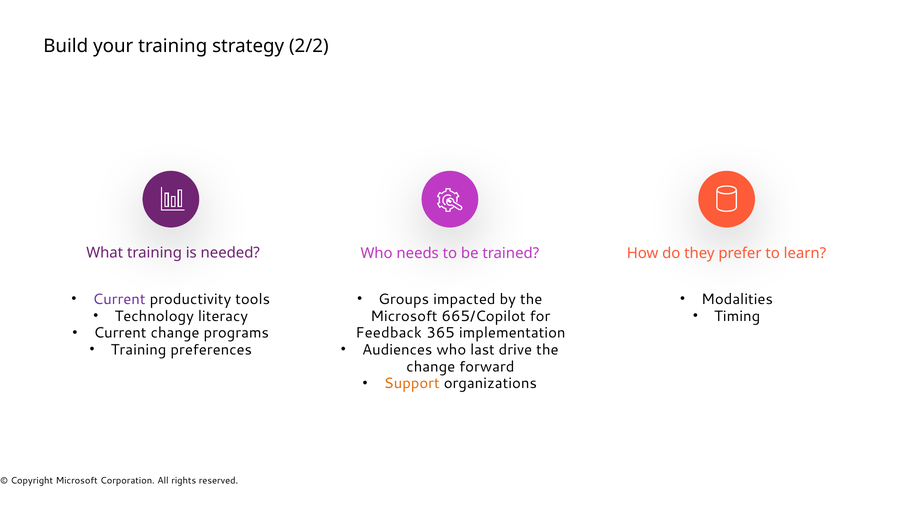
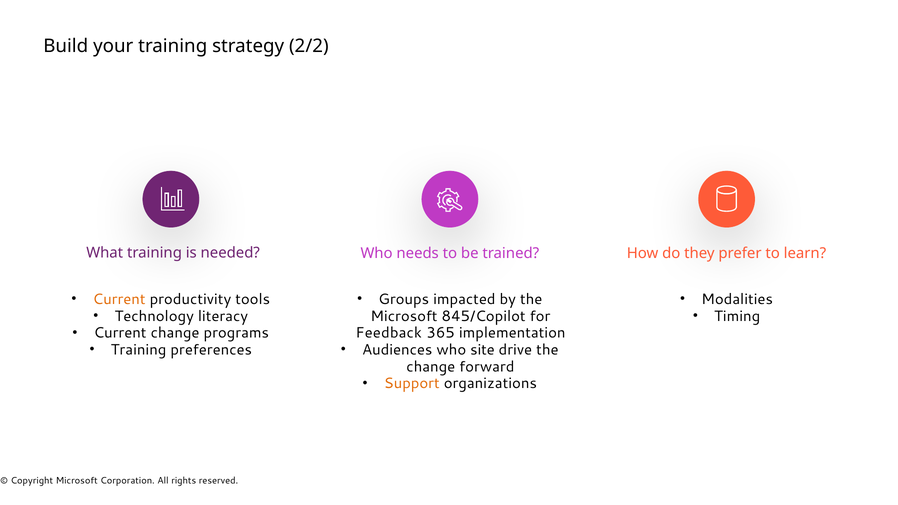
Current colour: purple -> orange (119, 299)
665/Copilot: 665/Copilot -> 845/Copilot (484, 316)
last: last -> site (482, 350)
